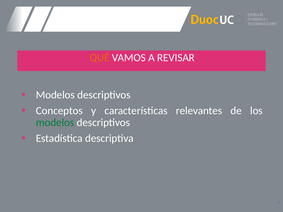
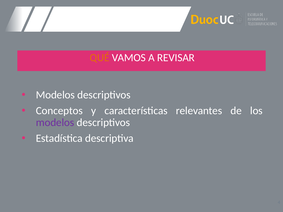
modelos colour: green -> purple (55, 123)
